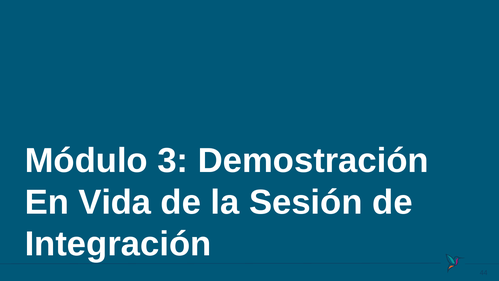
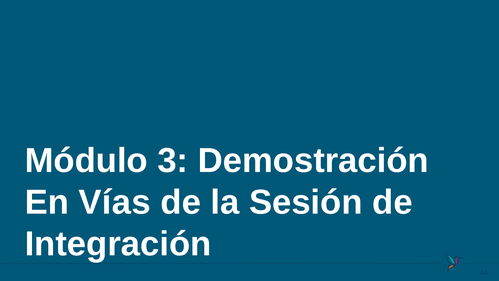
Vida: Vida -> Vías (115, 202)
